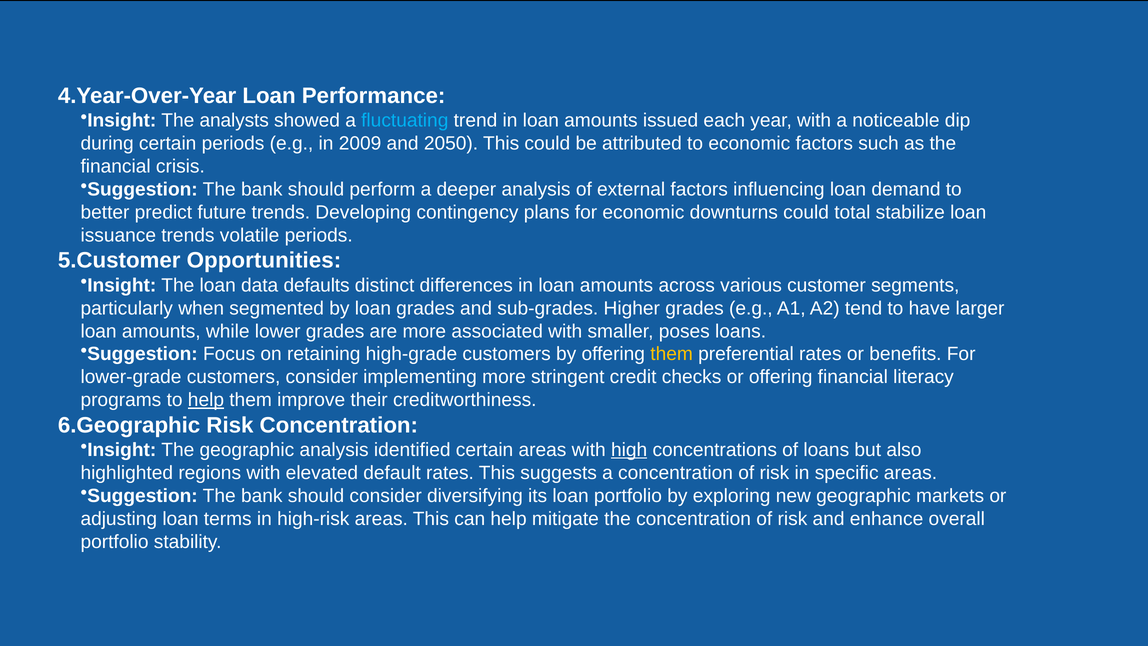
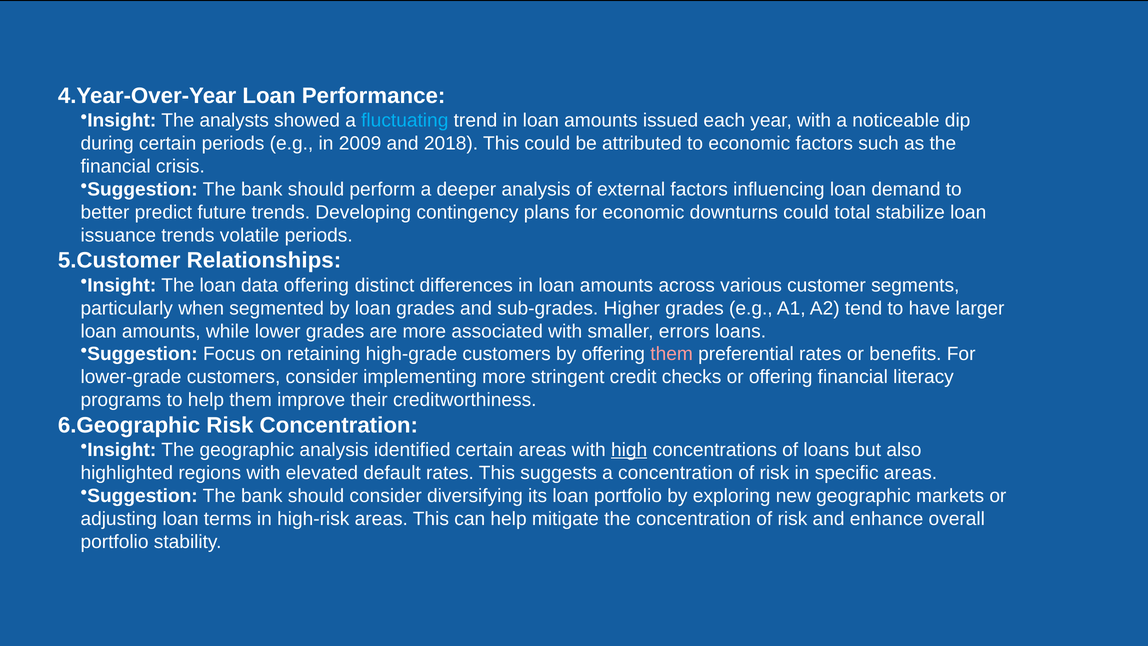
2050: 2050 -> 2018 (451, 144)
Opportunities: Opportunities -> Relationships (264, 260)
data defaults: defaults -> offering (316, 285)
poses: poses -> errors (684, 331)
them colour: yellow -> pink (672, 354)
help underline: present -> none (206, 400)
